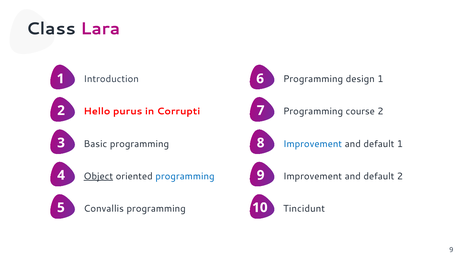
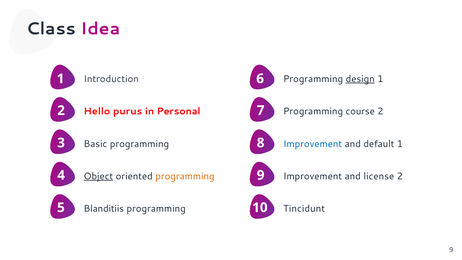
Lara: Lara -> Idea (100, 29)
design underline: none -> present (360, 79)
Corrupti: Corrupti -> Personal (179, 111)
programming colour: blue -> orange (185, 176)
default: default -> license (379, 176)
Convallis: Convallis -> Blanditiis (104, 209)
